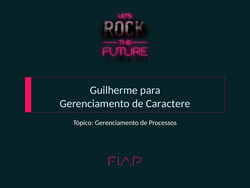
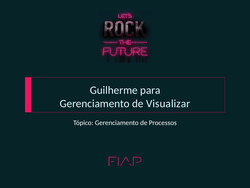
Caractere: Caractere -> Visualizar (168, 103)
